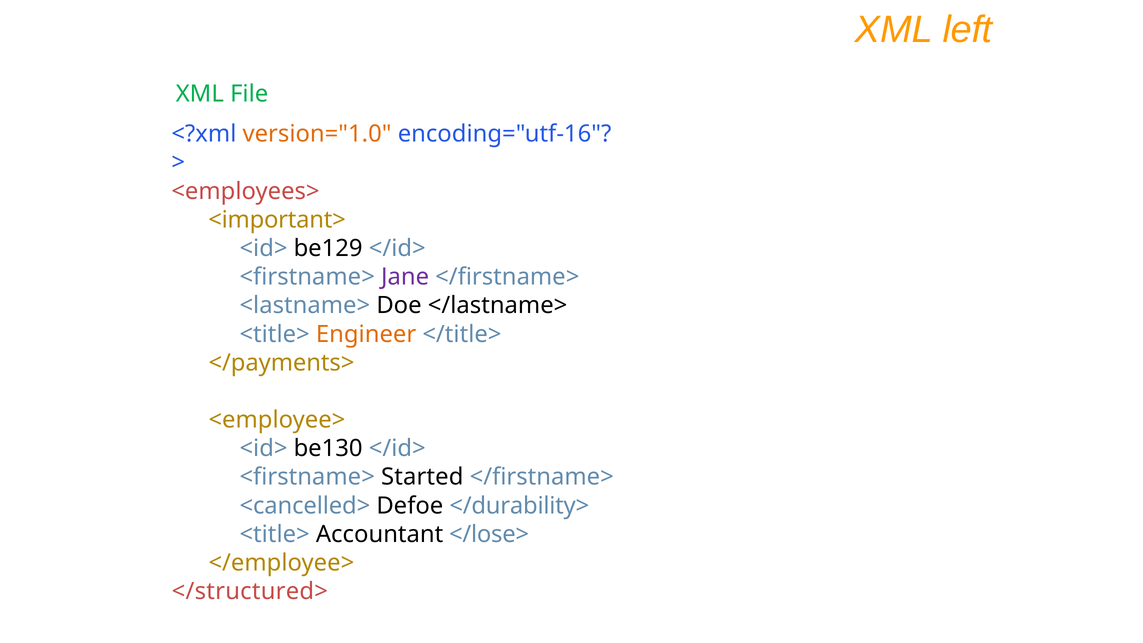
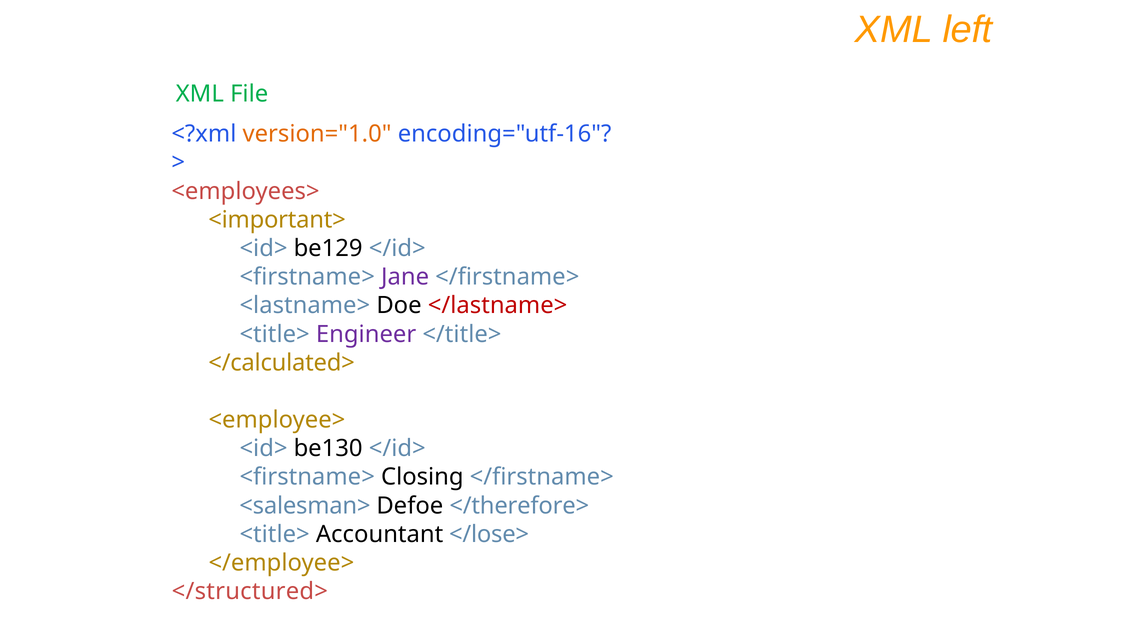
</lastname> colour: black -> red (498, 306)
Engineer colour: orange -> purple (366, 334)
</payments>: </payments> -> </calculated> (282, 363)
Started: Started -> Closing (422, 477)
<cancelled>: <cancelled> -> <salesman> (305, 506)
</durability>: </durability> -> </therefore> (519, 506)
